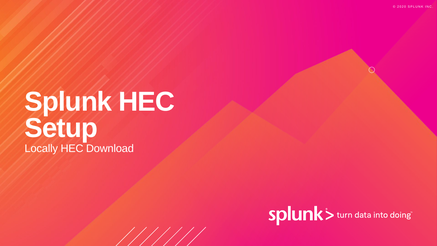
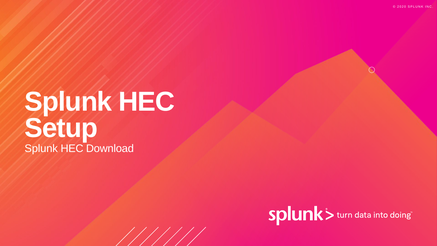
Locally: Locally -> Splunk (41, 148)
